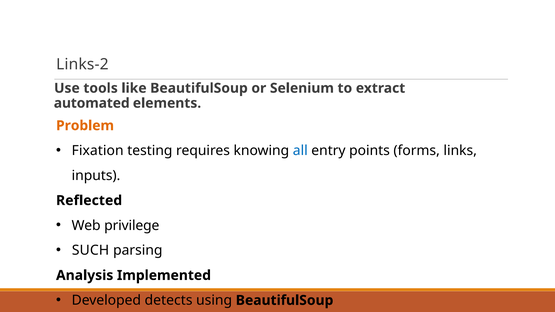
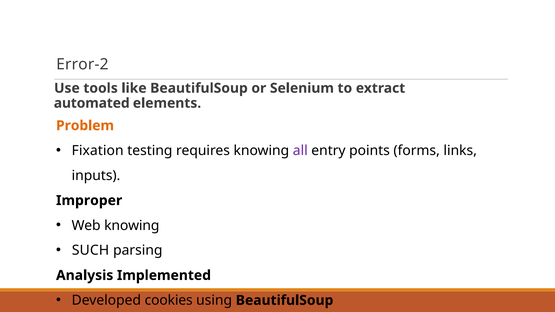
Links-2: Links-2 -> Error-2 (82, 64)
all colour: blue -> purple (300, 151)
Reflected: Reflected -> Improper (89, 201)
Web privilege: privilege -> knowing (132, 226)
detects: detects -> cookies (169, 300)
